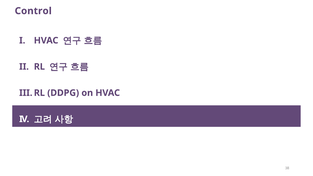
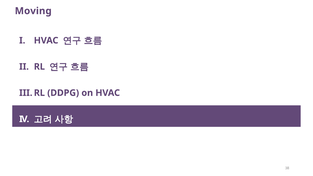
Control: Control -> Moving (33, 11)
